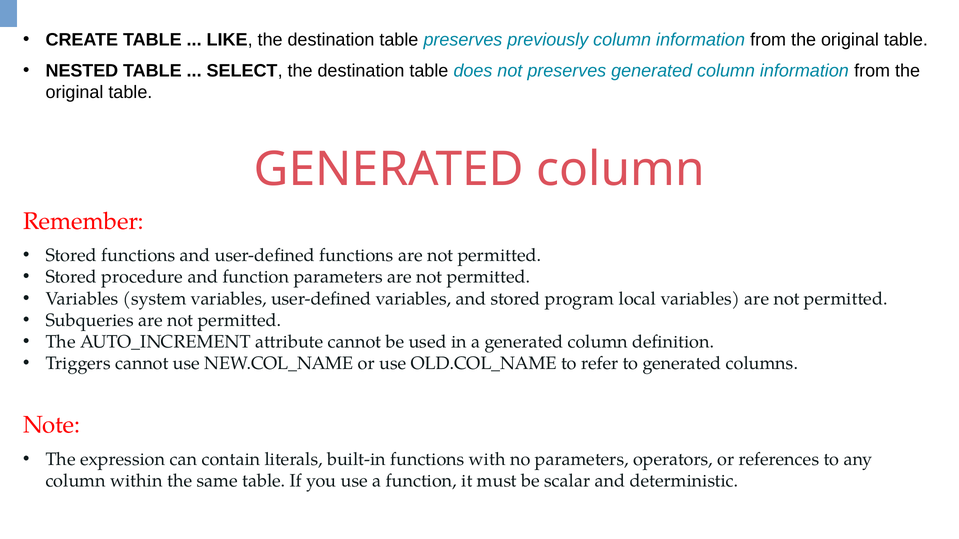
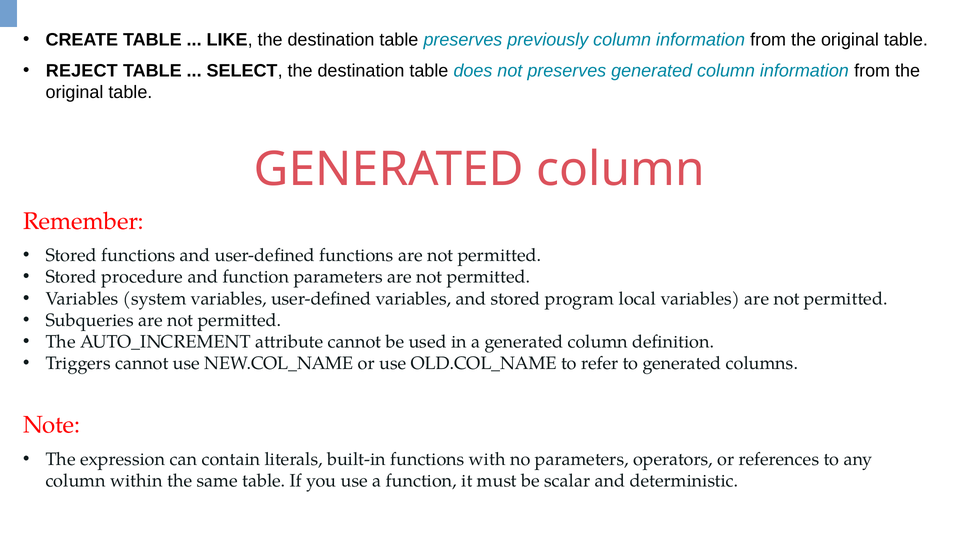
NESTED: NESTED -> REJECT (82, 71)
